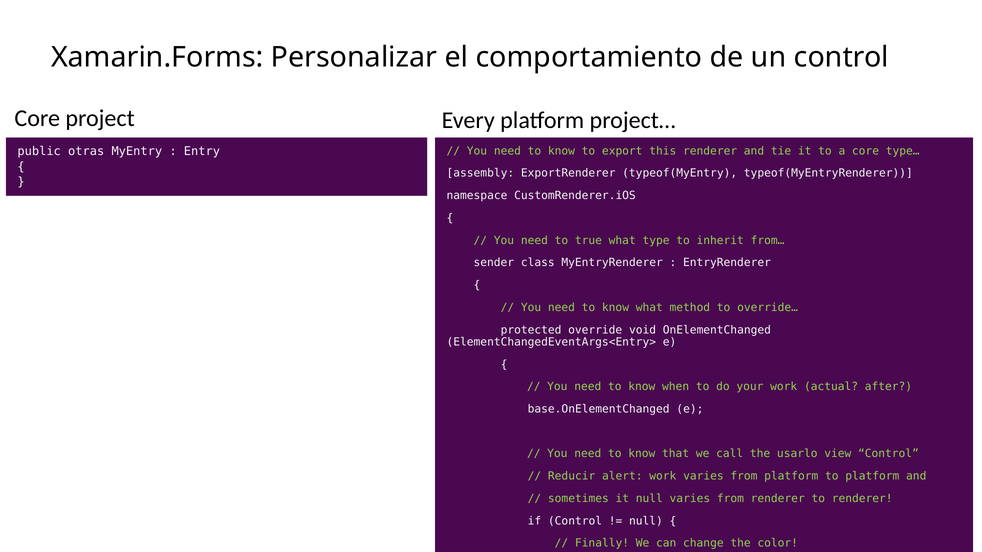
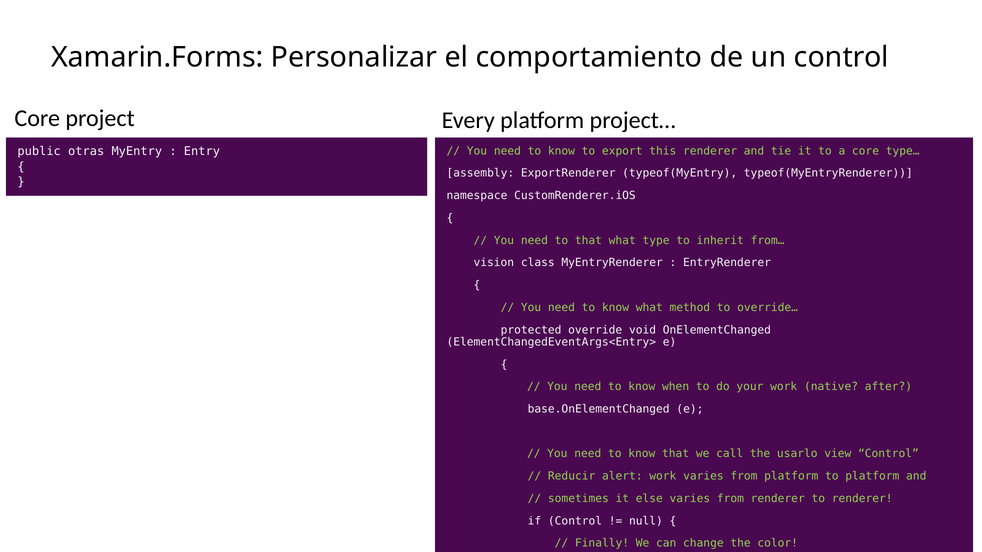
to true: true -> that (588, 240)
sender: sender -> vision (494, 263)
actual: actual -> native (831, 387)
it null: null -> else (649, 499)
